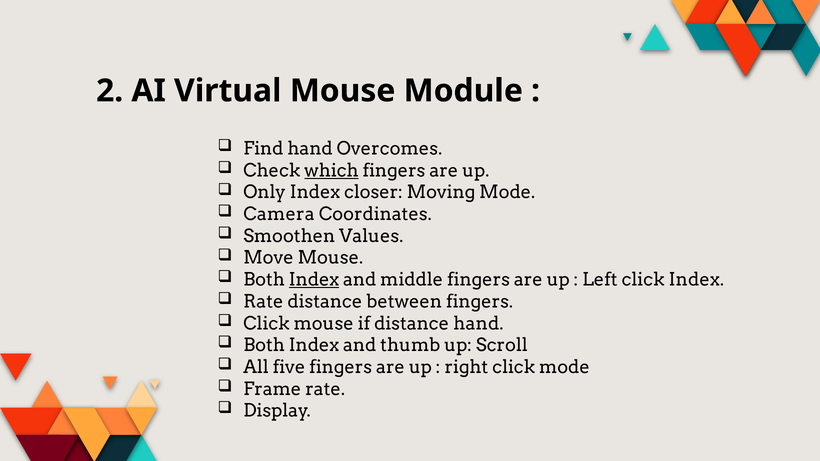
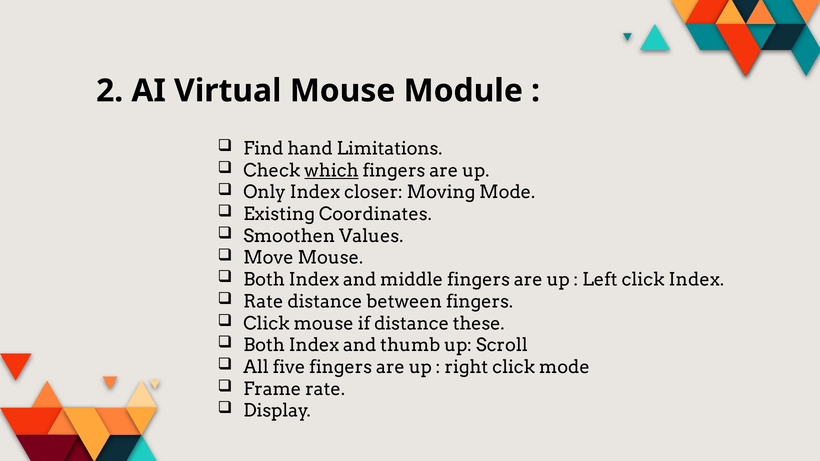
Overcomes: Overcomes -> Limitations (389, 149)
Camera: Camera -> Existing (279, 214)
Index underline: present -> none (314, 280)
distance hand: hand -> these (479, 324)
